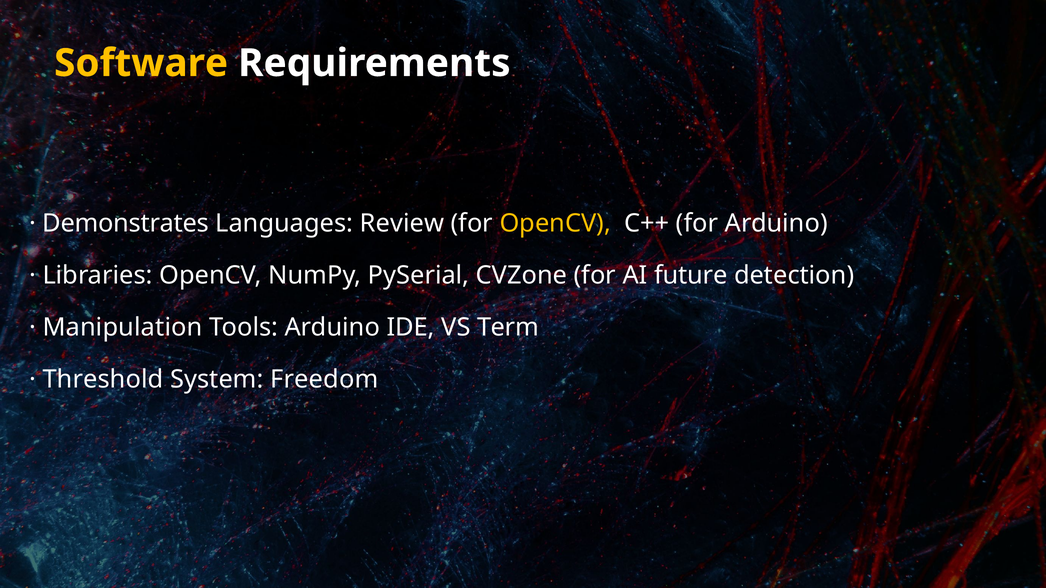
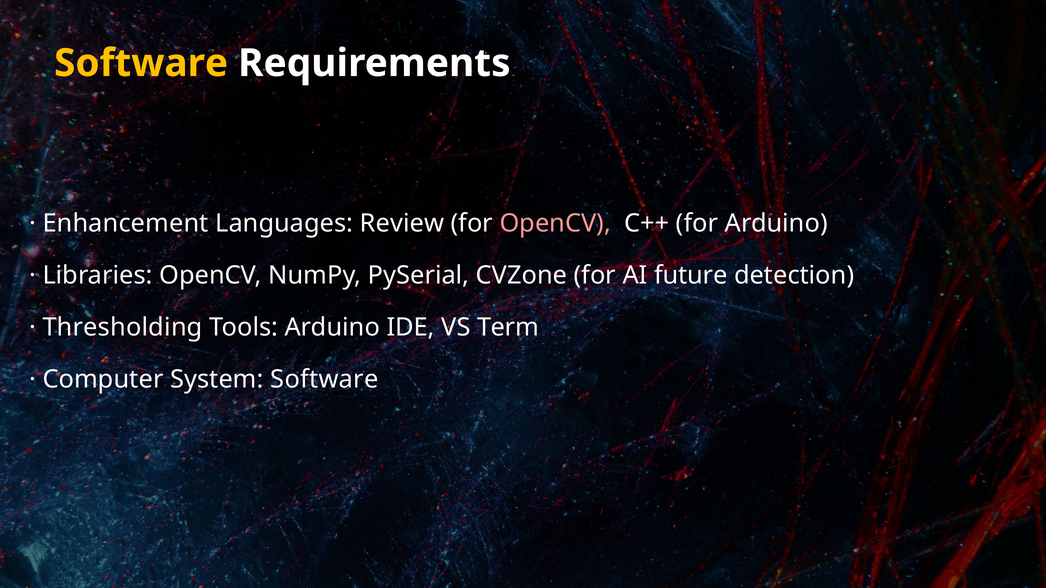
Demonstrates: Demonstrates -> Enhancement (126, 223)
OpenCV colour: yellow -> pink (555, 223)
Manipulation: Manipulation -> Thresholding (123, 328)
Threshold: Threshold -> Computer (103, 380)
System Freedom: Freedom -> Software (324, 380)
